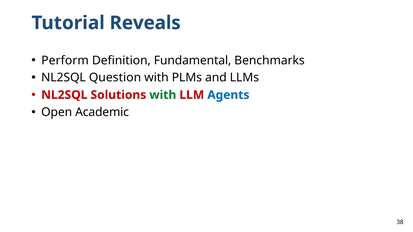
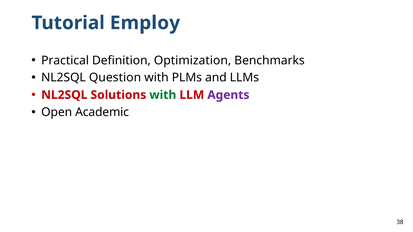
Reveals: Reveals -> Employ (145, 23)
Perform: Perform -> Practical (65, 60)
Fundamental: Fundamental -> Optimization (193, 60)
Agents colour: blue -> purple (228, 95)
